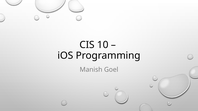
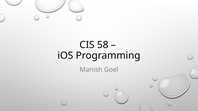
10: 10 -> 58 (103, 45)
